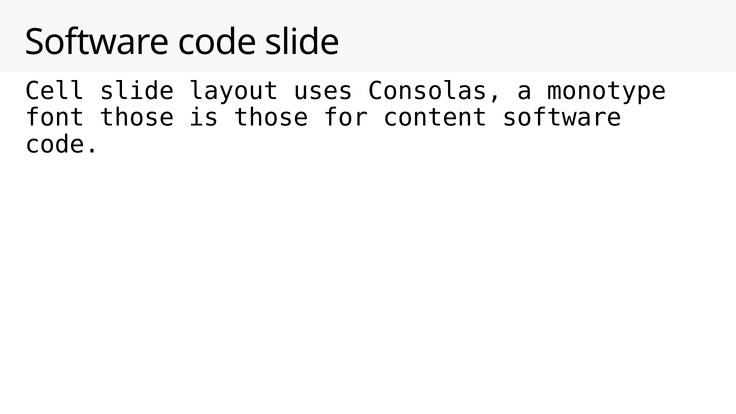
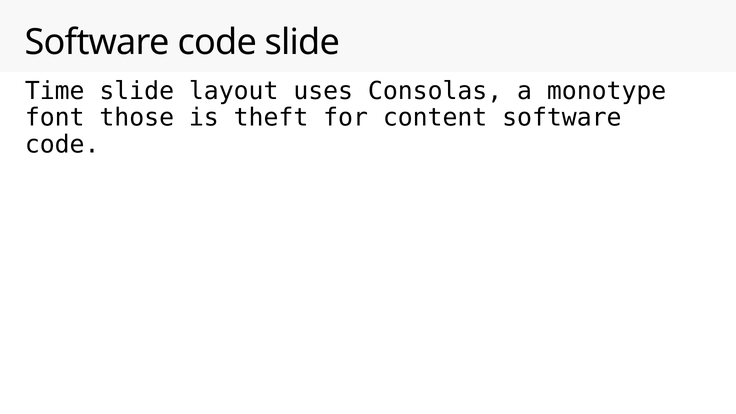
Cell: Cell -> Time (55, 91)
is those: those -> theft (271, 118)
